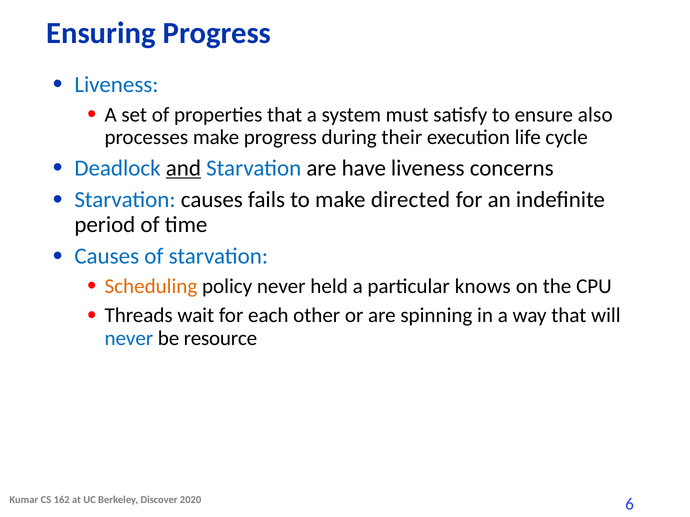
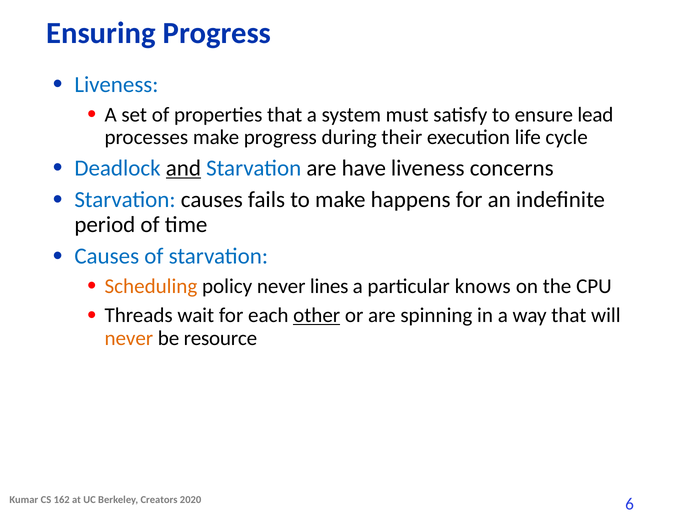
also: also -> lead (595, 115)
directed: directed -> happens (411, 200)
held: held -> lines (329, 287)
other underline: none -> present (317, 316)
never colour: blue -> orange (129, 338)
Discover: Discover -> Creators (159, 500)
